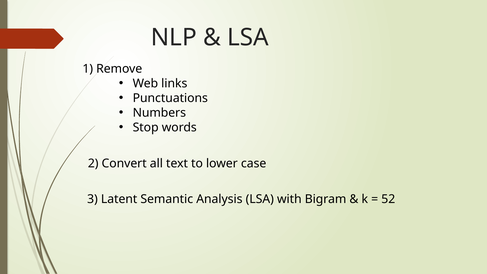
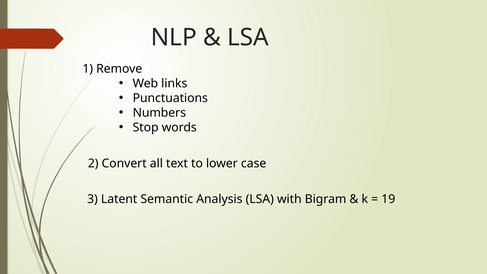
52: 52 -> 19 (388, 199)
